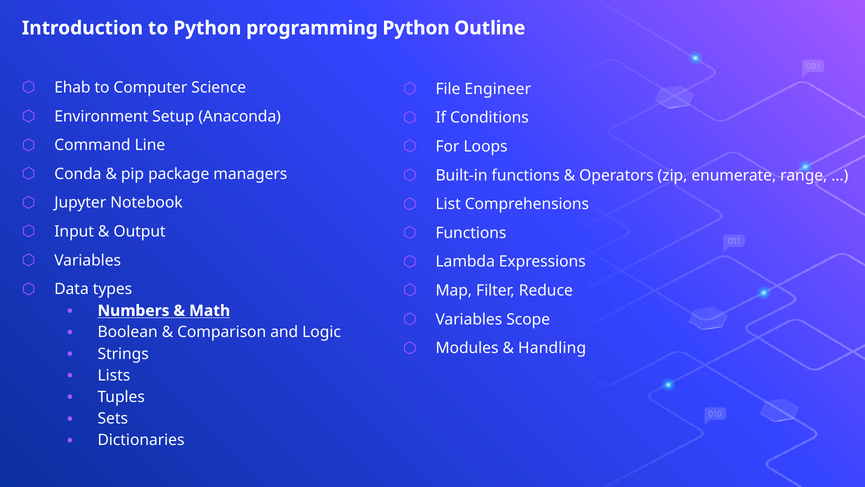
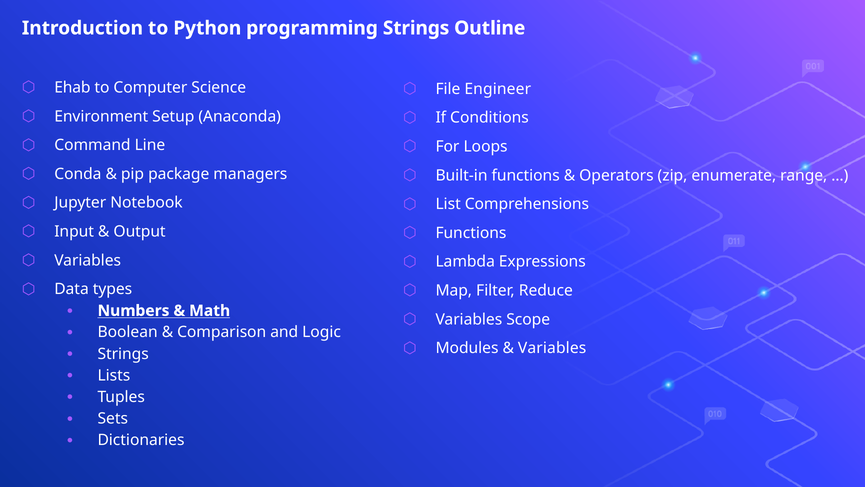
programming Python: Python -> Strings (416, 28)
Handling: Handling -> Variables (552, 348)
